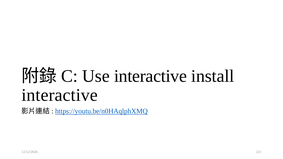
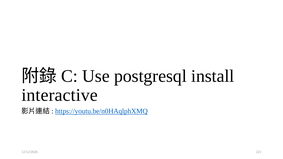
Use interactive: interactive -> postgresql (150, 76)
